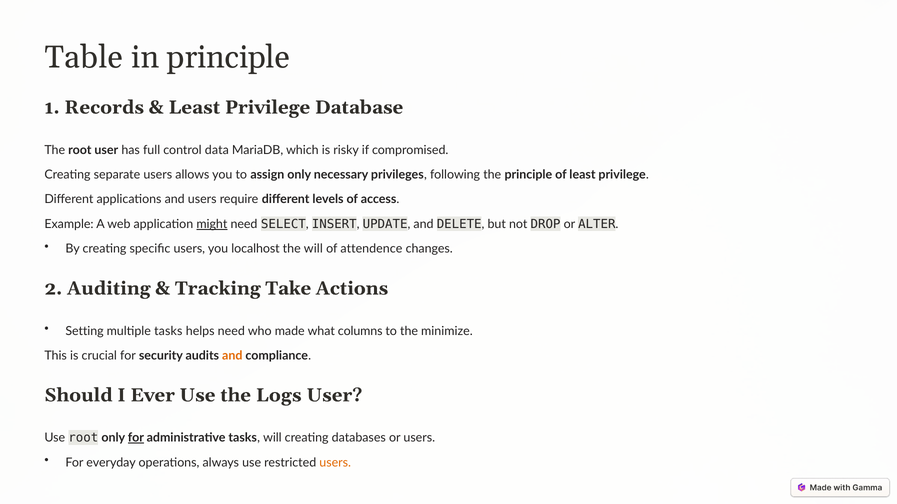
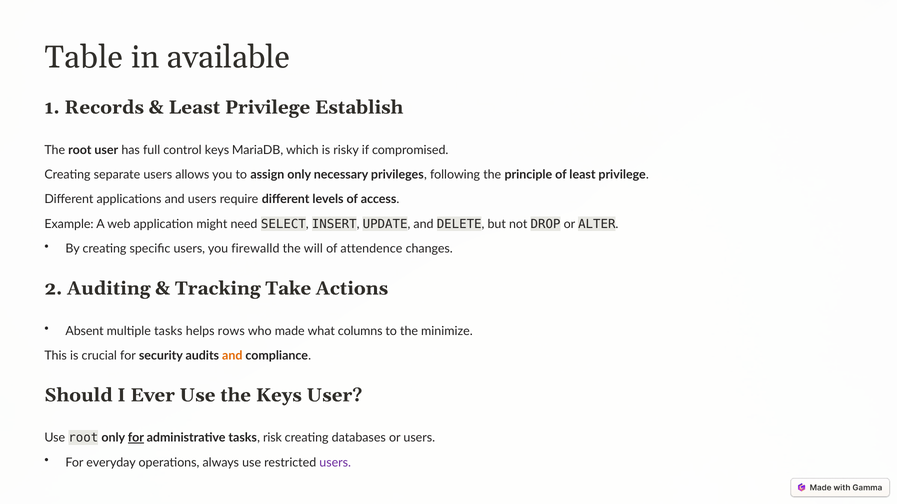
in principle: principle -> available (228, 58)
Database: Database -> Establish (359, 107)
control data: data -> keys (217, 150)
might underline: present -> none (212, 224)
localhost: localhost -> firewalld (255, 249)
Setting: Setting -> Absent (85, 331)
helps need: need -> rows (231, 331)
the Logs: Logs -> Keys (279, 396)
tasks will: will -> risk (272, 438)
users colour: orange -> purple (335, 463)
